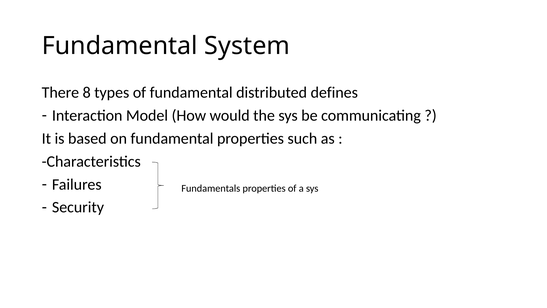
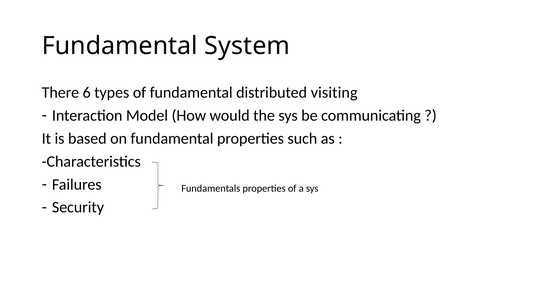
8: 8 -> 6 (87, 92)
defines: defines -> visiting (334, 92)
